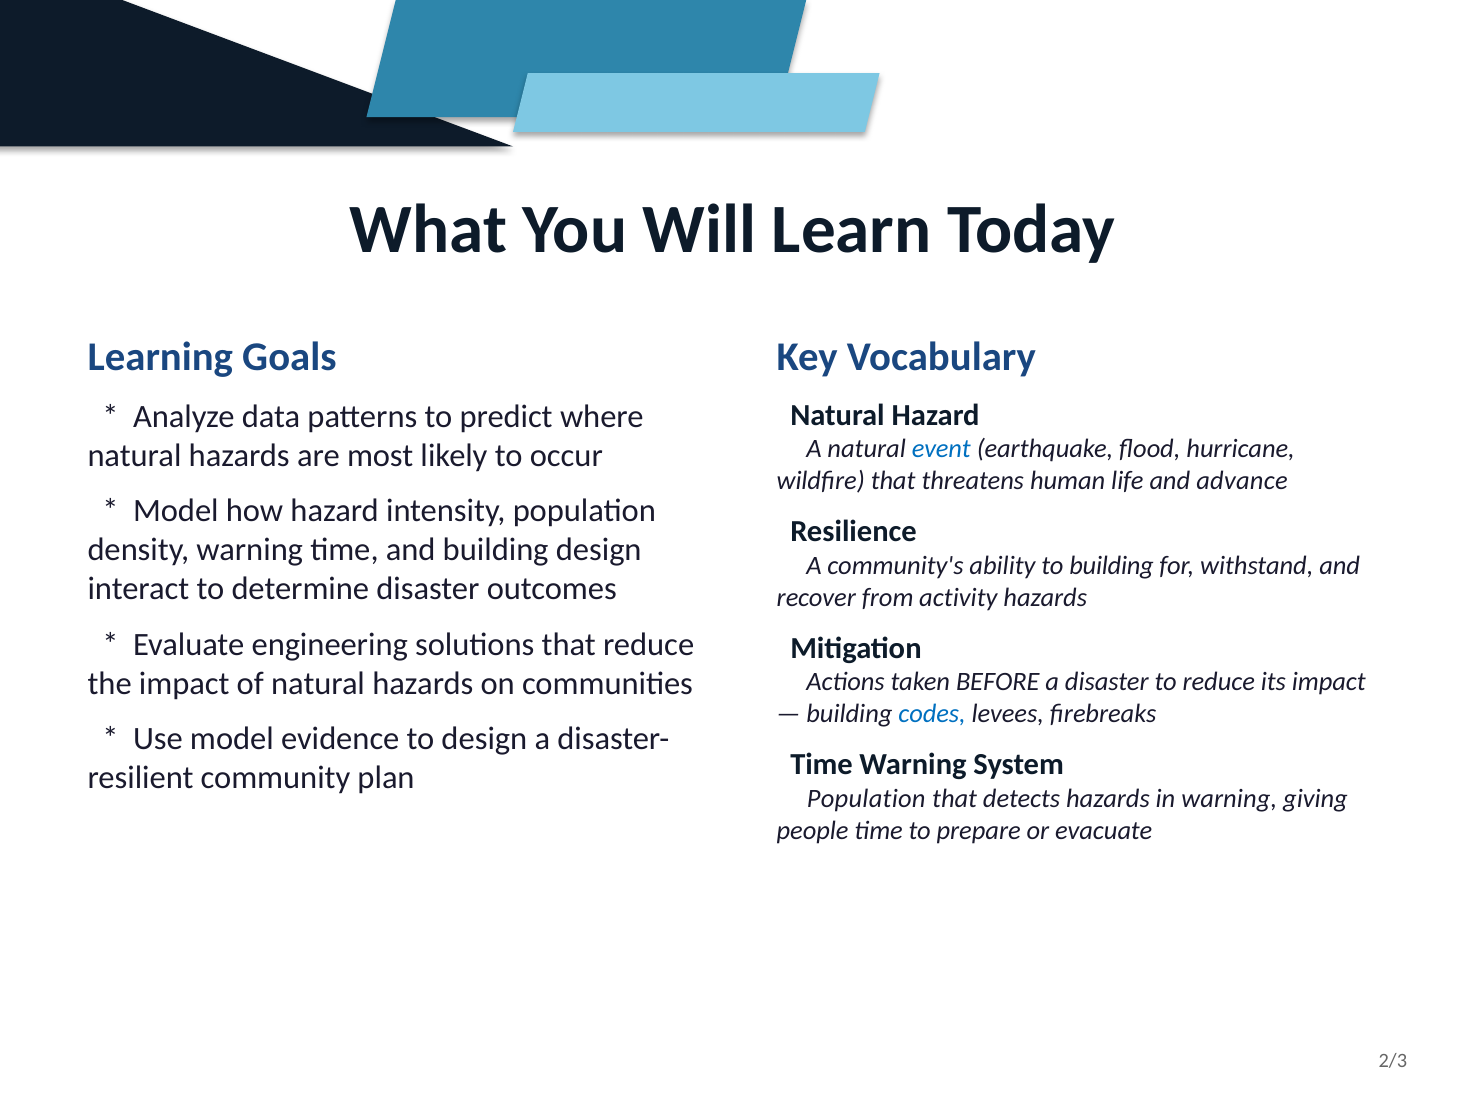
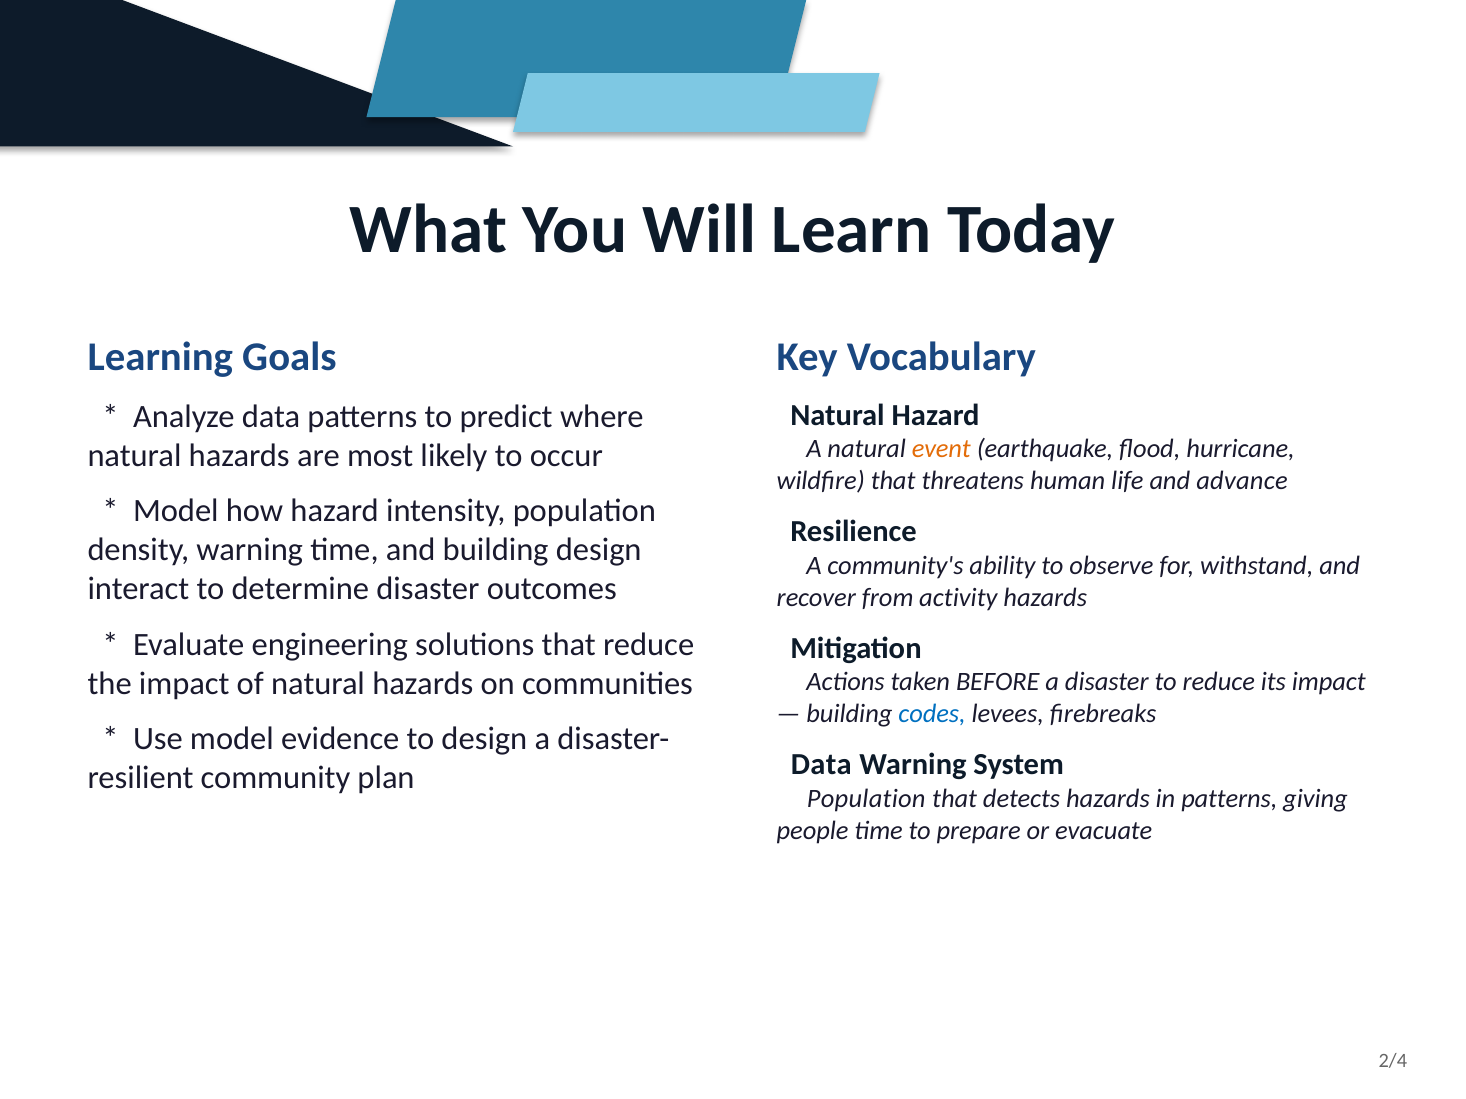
event colour: blue -> orange (941, 449)
to building: building -> observe (1111, 566)
Time: Time -> Data (821, 765)
in warning: warning -> patterns (1229, 799)
2/3: 2/3 -> 2/4 (1393, 1062)
